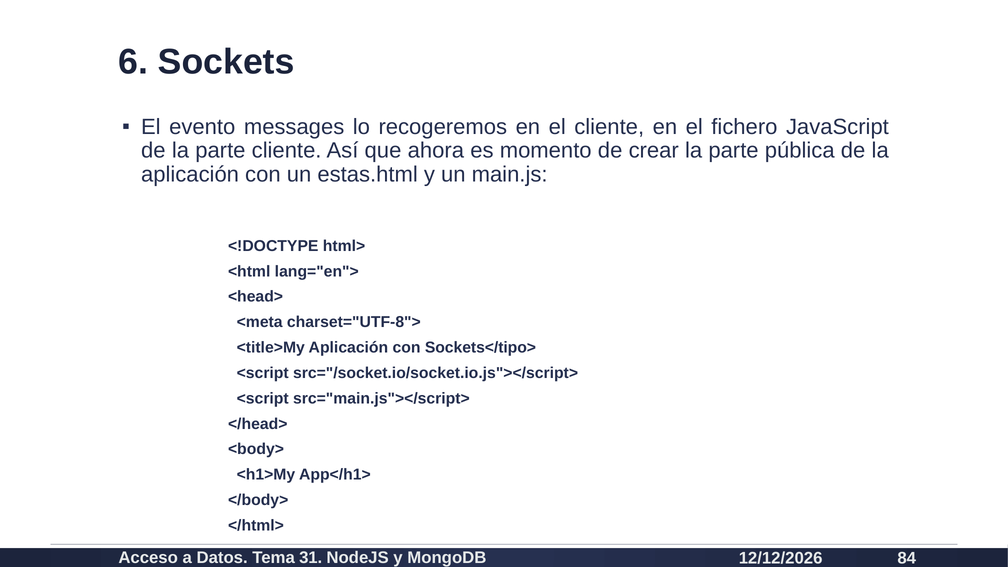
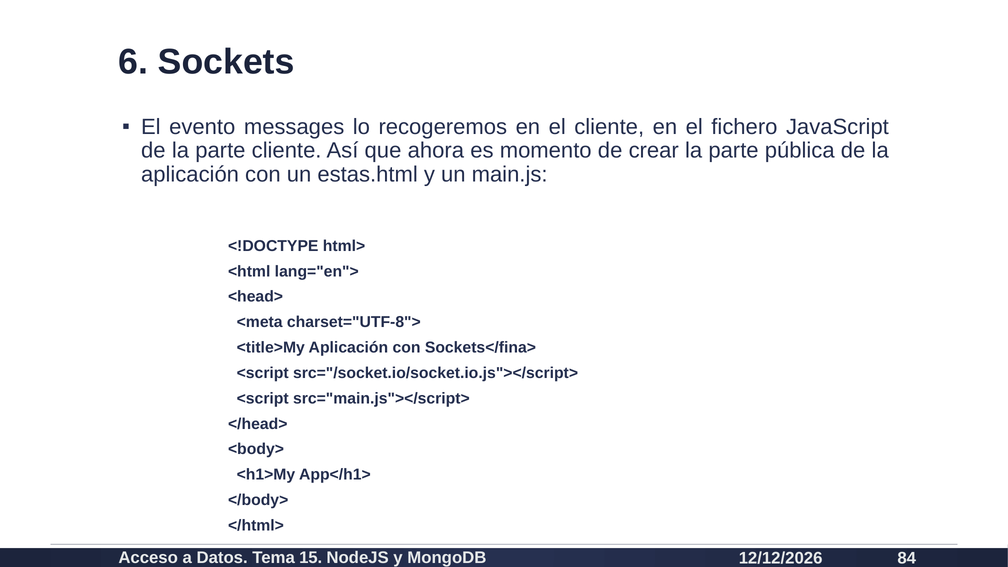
Sockets</tipo>: Sockets</tipo> -> Sockets</fina> (480, 348)
31: 31 -> 15 (311, 558)
